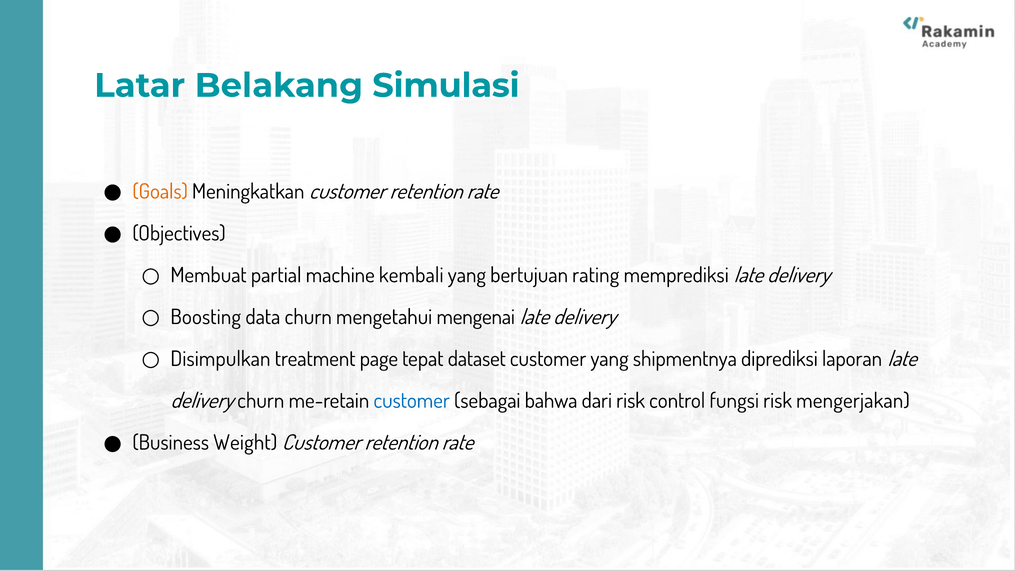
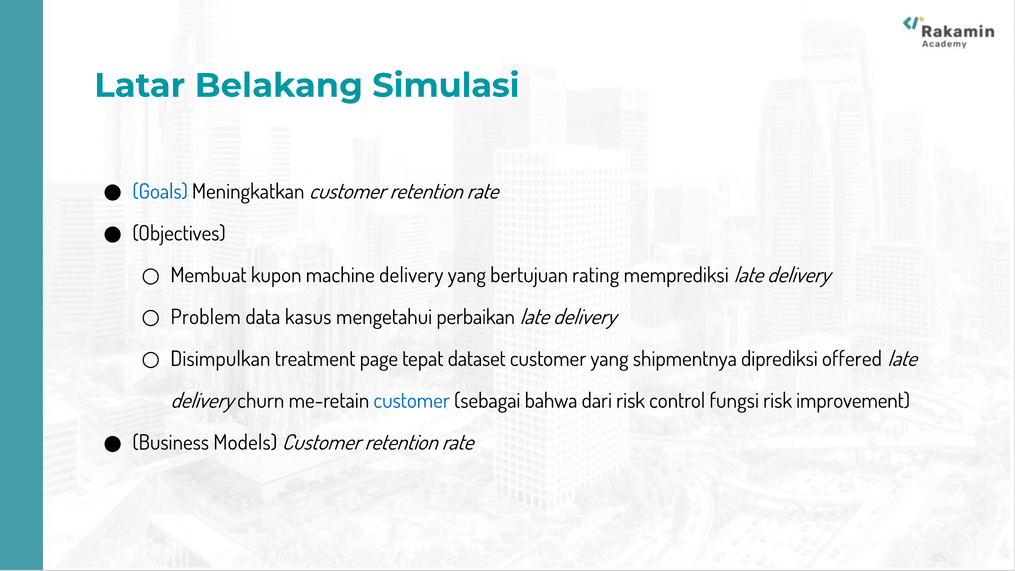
Goals colour: orange -> blue (160, 192)
partial: partial -> kupon (276, 275)
machine kembali: kembali -> delivery (411, 275)
Boosting: Boosting -> Problem (206, 317)
data churn: churn -> kasus (308, 317)
mengenai: mengenai -> perbaikan (476, 317)
laporan: laporan -> offered (852, 359)
mengerjakan: mengerjakan -> improvement (853, 401)
Weight: Weight -> Models (245, 443)
